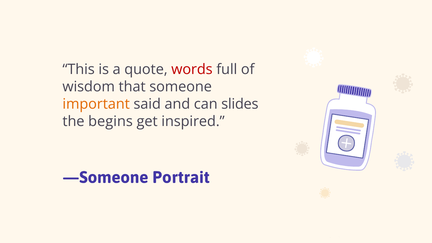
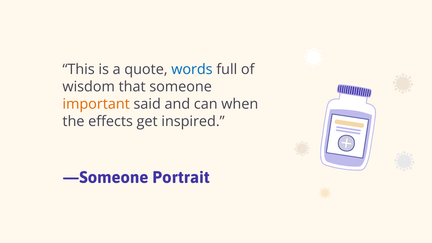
words colour: red -> blue (192, 69)
slides: slides -> when (240, 104)
begins: begins -> effects (111, 121)
